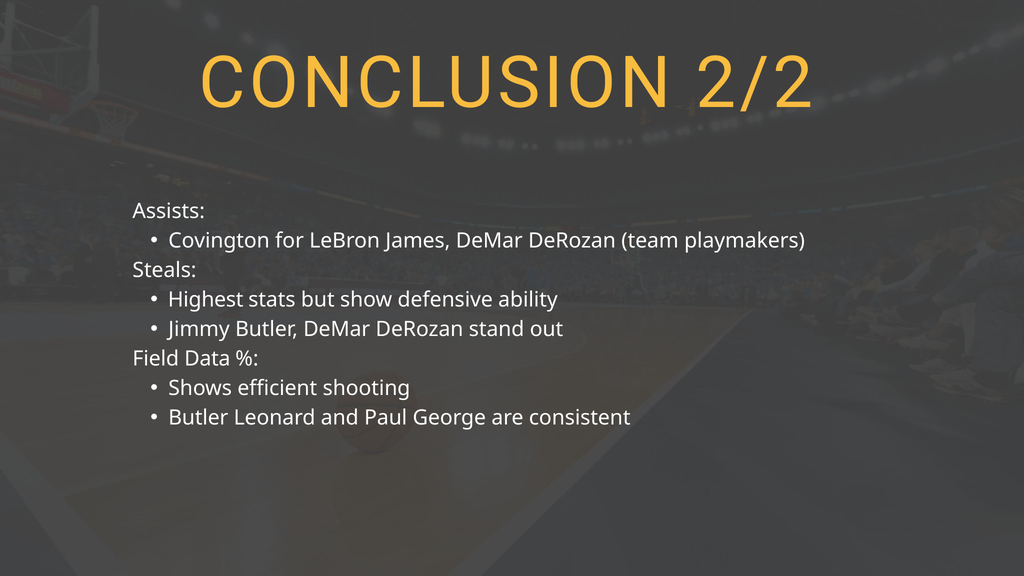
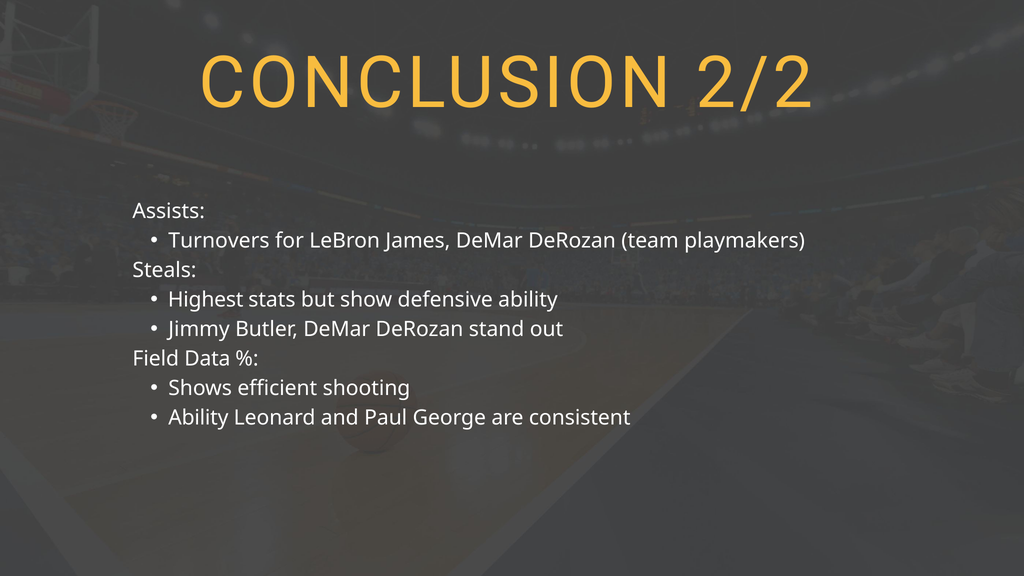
Covington: Covington -> Turnovers (219, 241)
Butler: Butler -> Ability (198, 418)
